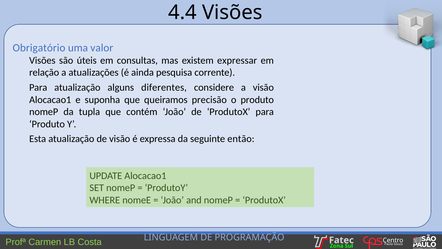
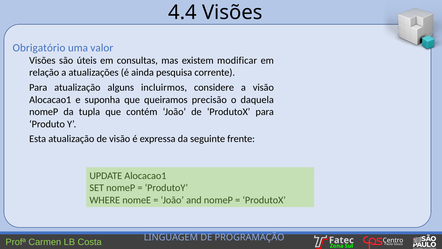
expressar: expressar -> modificar (237, 60)
diferentes: diferentes -> incluirmos (164, 87)
o produto: produto -> daquela (257, 100)
então: então -> frente (241, 139)
